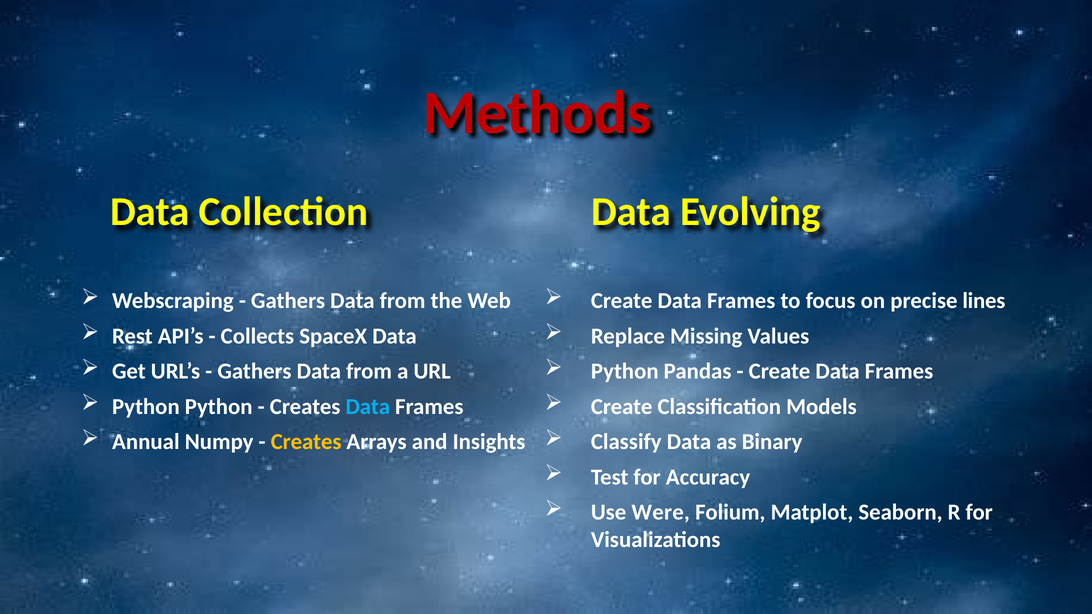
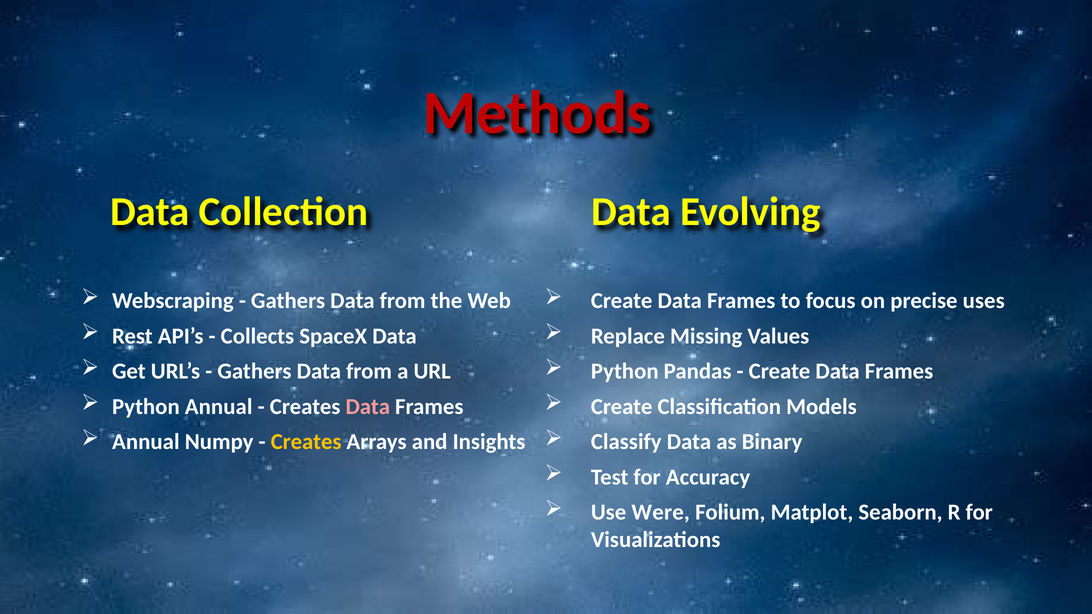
lines: lines -> uses (984, 301)
Python Python: Python -> Annual (219, 407)
Data colour: light blue -> pink (368, 407)
